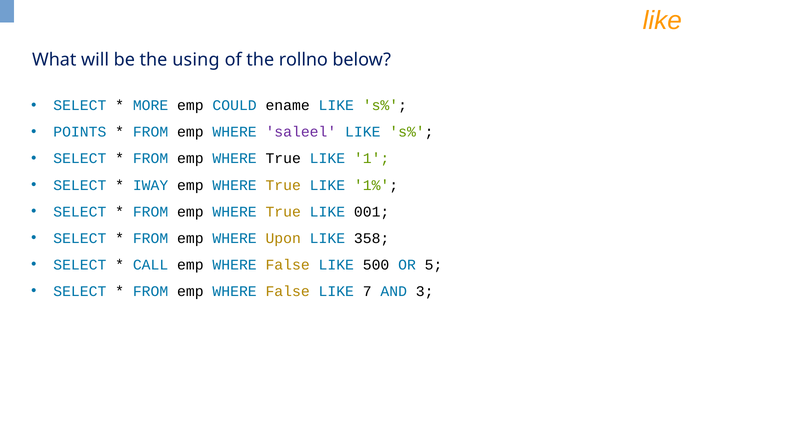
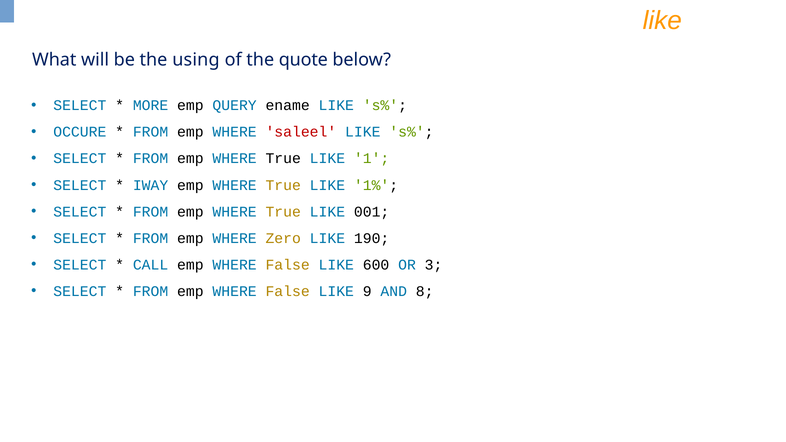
rollno: rollno -> quote (303, 60)
COULD: COULD -> QUERY (235, 106)
POINTS: POINTS -> OCCURE (80, 132)
saleel colour: purple -> red (301, 132)
Upon: Upon -> Zero (283, 238)
358: 358 -> 190 (372, 238)
500: 500 -> 600 (376, 265)
5: 5 -> 3 (434, 265)
7: 7 -> 9 (367, 291)
3: 3 -> 8 (425, 291)
